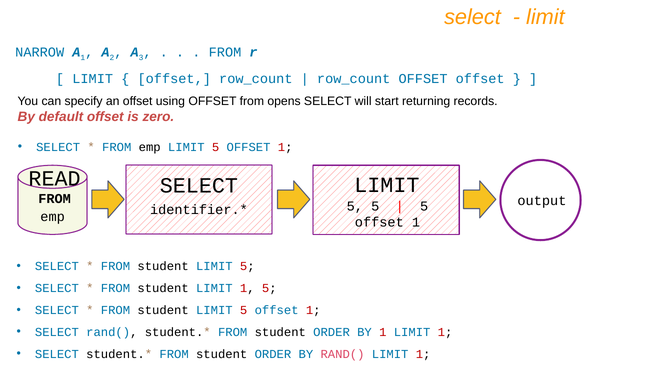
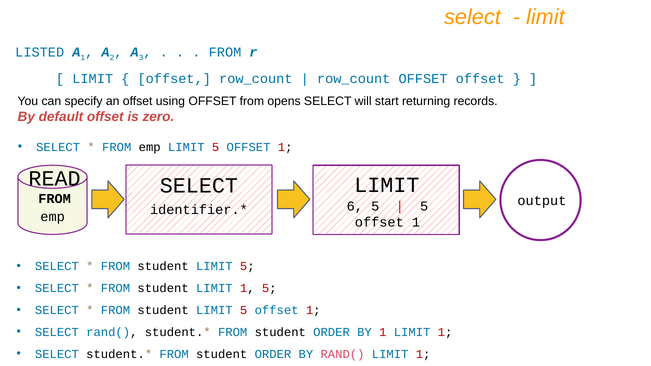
NARROW: NARROW -> LISTED (40, 52)
5: 5 -> 6 (355, 206)
